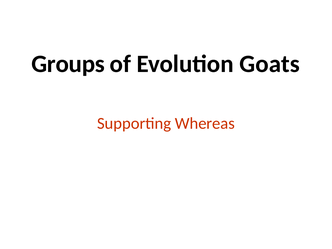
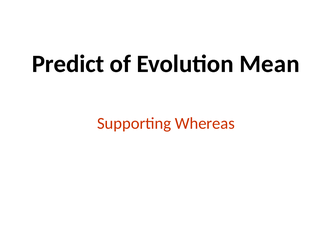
Groups: Groups -> Predict (68, 64)
Goats: Goats -> Mean (270, 64)
